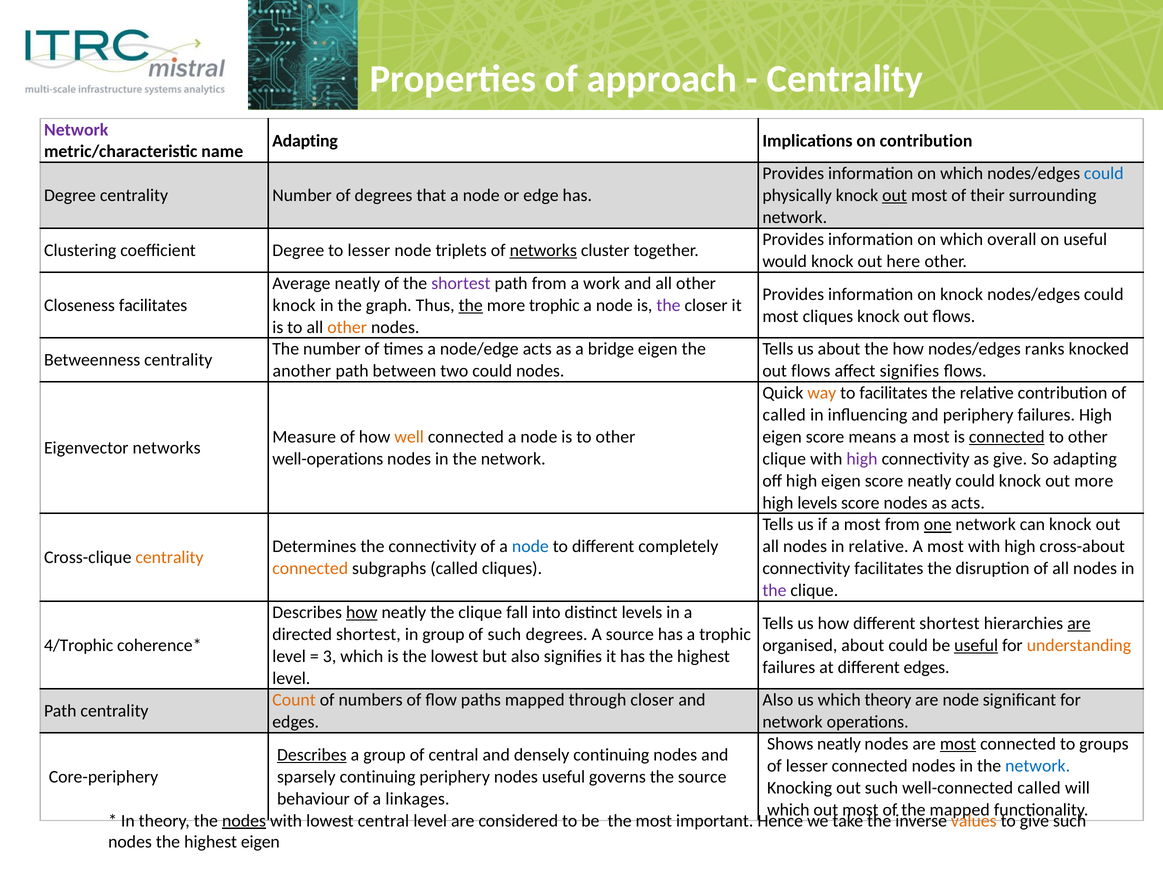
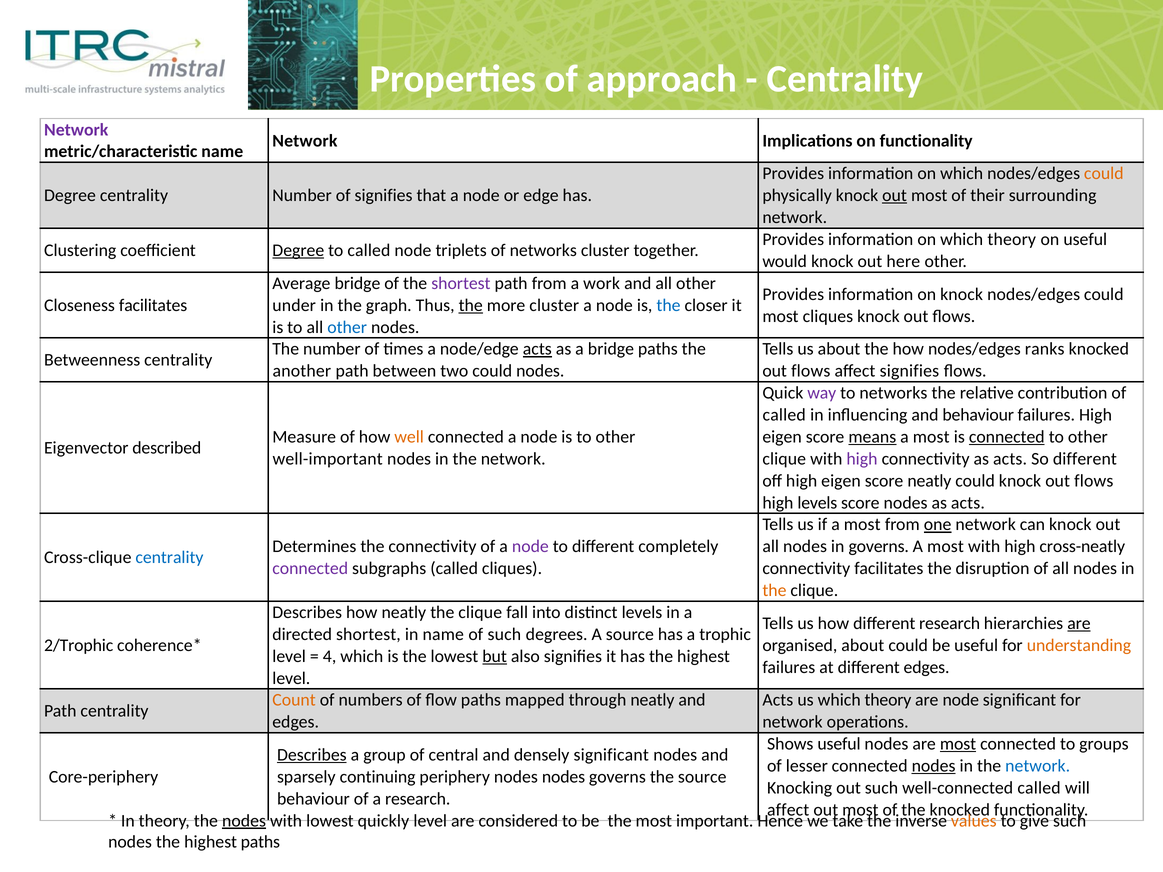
Adapting: Adapting -> Network (305, 141)
on contribution: contribution -> functionality (926, 141)
could colour: blue -> orange (1104, 174)
of degrees: degrees -> signifies (384, 196)
on which overall: overall -> theory (1012, 239)
Degree underline: none -> present (298, 250)
to lesser: lesser -> called (369, 250)
networks underline: present -> none (543, 250)
Average neatly: neatly -> bridge (357, 283)
knock: knock -> under (294, 305)
more trophic: trophic -> cluster (554, 305)
the colour: purple -> blue (668, 305)
other colour: orange -> blue (347, 327)
acts underline: none -> present (537, 349)
bridge eigen: eigen -> paths (658, 349)
way colour: orange -> purple (822, 393)
to facilitates: facilitates -> networks (893, 393)
and periphery: periphery -> behaviour (978, 415)
means underline: none -> present (872, 437)
Eigenvector networks: networks -> described (167, 448)
well-operations: well-operations -> well-important (328, 459)
connectivity as give: give -> acts (1010, 459)
So adapting: adapting -> different (1085, 459)
could knock out more: more -> flows (1094, 481)
node colour: blue -> purple (530, 547)
in relative: relative -> governs (879, 547)
cross-about: cross-about -> cross-neatly (1082, 547)
centrality colour: orange -> blue (169, 558)
connected colour: orange -> purple (310, 569)
the colour: purple -> orange (774, 591)
how underline: present -> none (362, 613)
different shortest: shortest -> research (950, 624)
in group: group -> name (443, 634)
4/Trophic: 4/Trophic -> 2/Trophic (79, 645)
useful underline: present -> none (976, 645)
3: 3 -> 4 (330, 656)
but underline: none -> present (495, 656)
through closer: closer -> neatly (652, 700)
Also: Also -> Acts (778, 700)
Shows neatly: neatly -> useful (839, 744)
densely continuing: continuing -> significant (611, 755)
nodes underline: none -> present (934, 766)
nodes useful: useful -> nodes (564, 777)
a linkages: linkages -> research (418, 799)
which: which -> affect (788, 810)
mapped: mapped -> knocked (960, 810)
lowest central: central -> quickly (383, 821)
highest eigen: eigen -> paths (260, 842)
